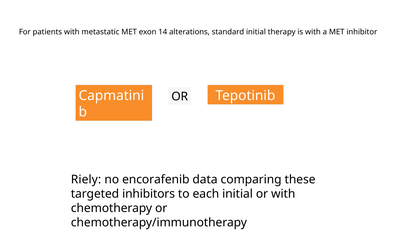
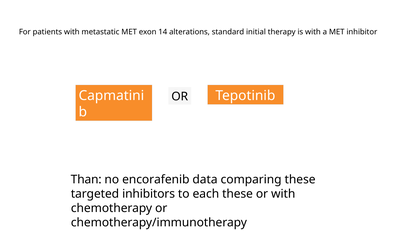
Riely: Riely -> Than (86, 179)
each initial: initial -> these (238, 194)
